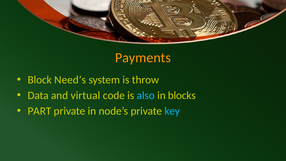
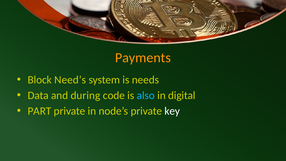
throw: throw -> needs (146, 80)
virtual: virtual -> during (85, 95)
blocks: blocks -> digital (182, 95)
key colour: light blue -> white (172, 111)
